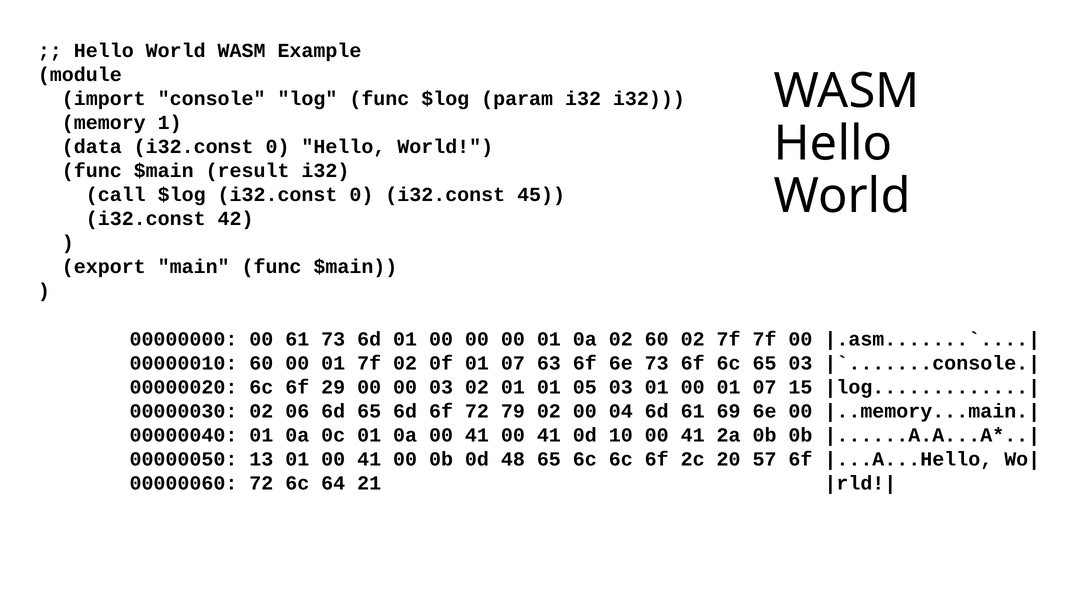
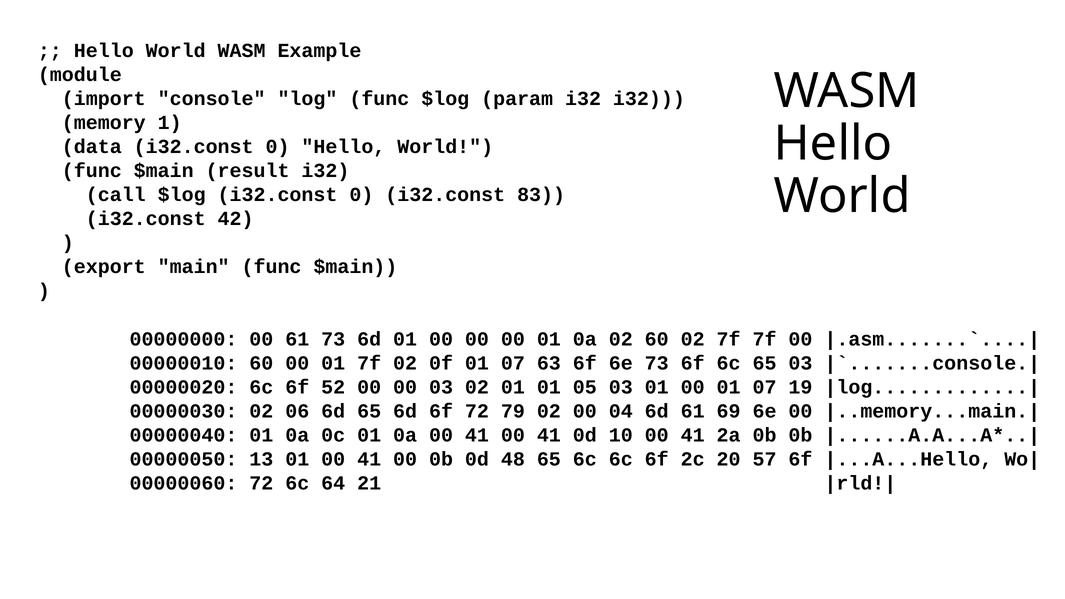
45: 45 -> 83 (541, 195)
29: 29 -> 52 (333, 387)
15: 15 -> 19 (800, 387)
